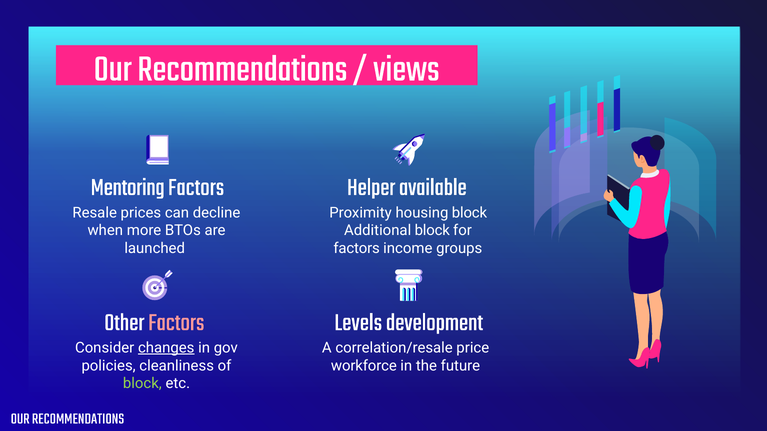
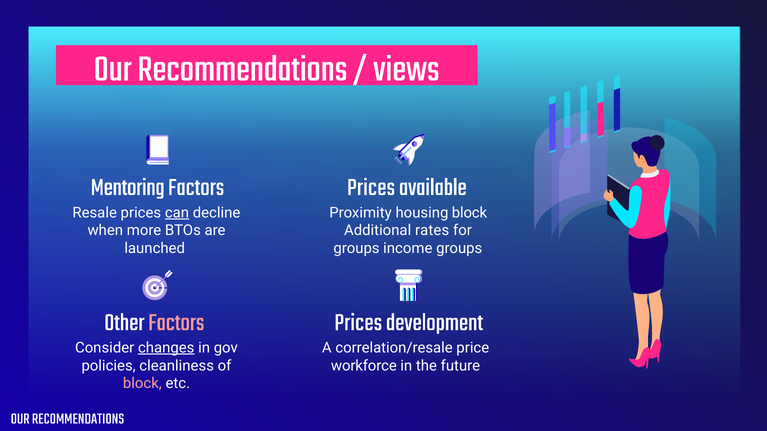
Helper: Helper -> Prices (371, 187)
can underline: none -> present (177, 213)
Additional block: block -> rates (432, 231)
factors: factors -> groups (357, 249)
Levels: Levels -> Prices (358, 322)
block colour: light green -> pink (142, 384)
